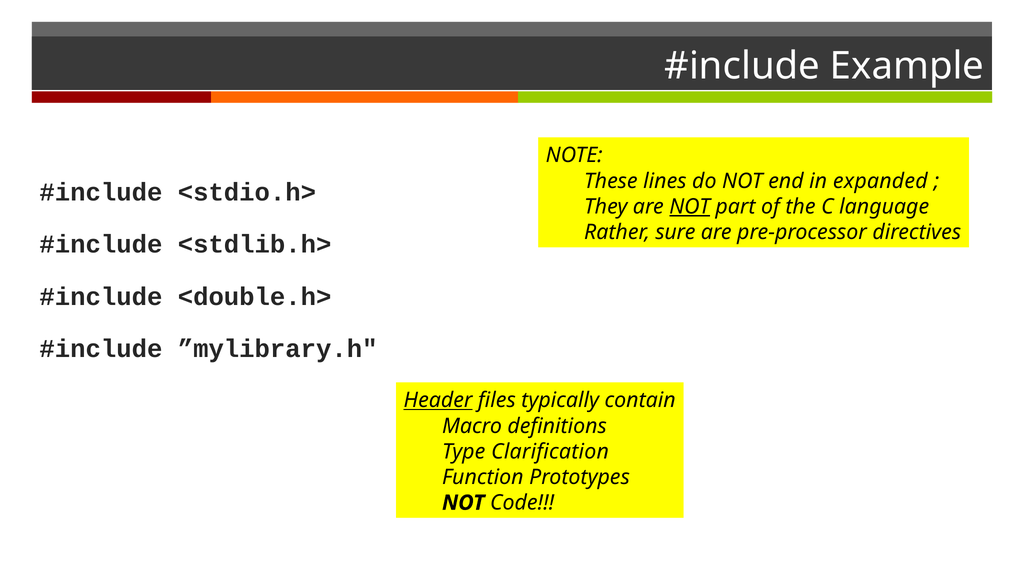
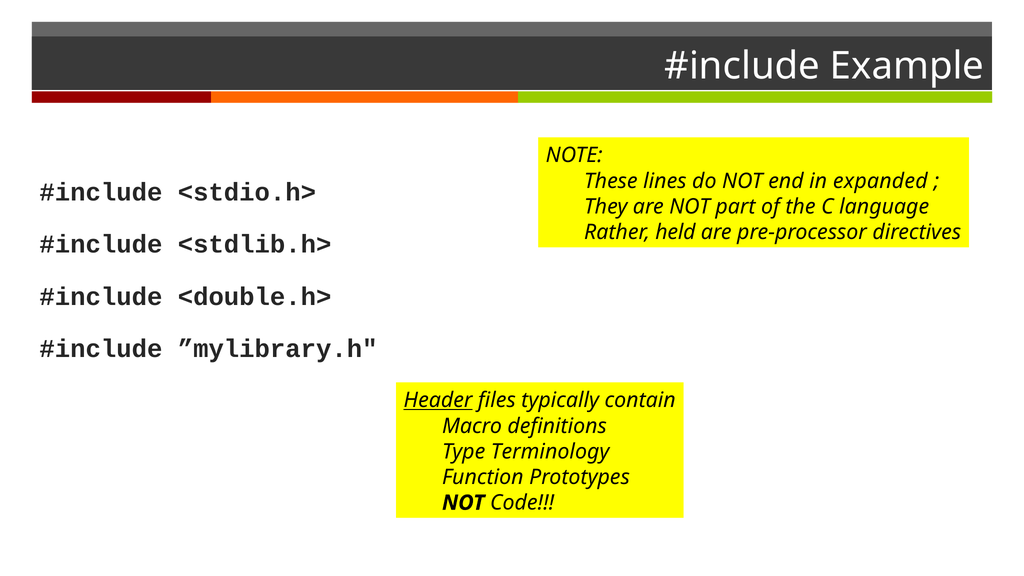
NOT underline: present -> none (690, 207)
sure: sure -> held (675, 232)
Clarification: Clarification -> Terminology (550, 452)
